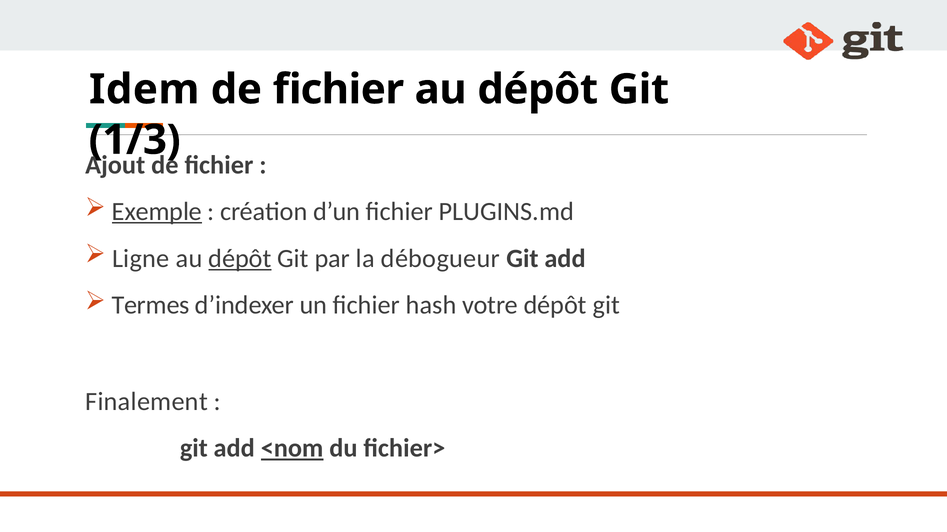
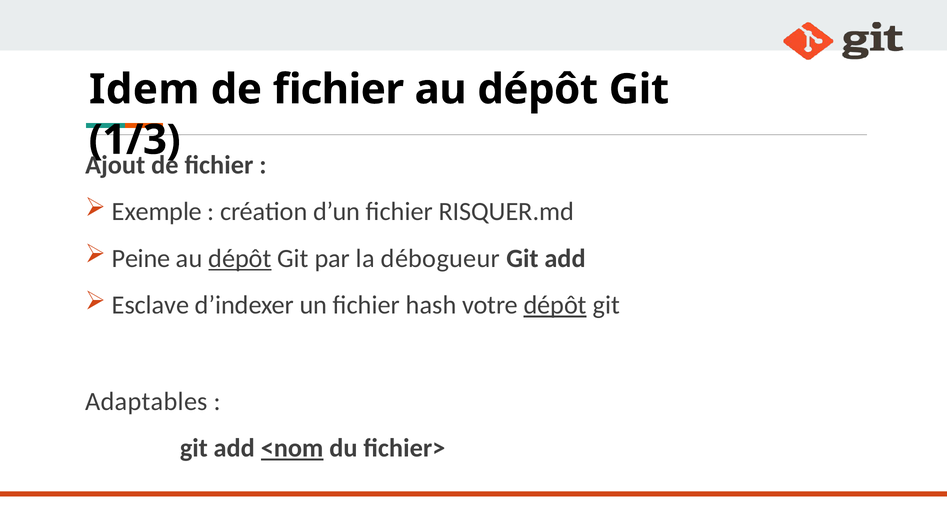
Exemple underline: present -> none (157, 212)
PLUGINS.md: PLUGINS.md -> RISQUER.md (506, 212)
Ligne: Ligne -> Peine (141, 259)
Termes: Termes -> Esclave (151, 306)
dépôt underline: none -> present (555, 306)
Finalement: Finalement -> Adaptables (147, 402)
